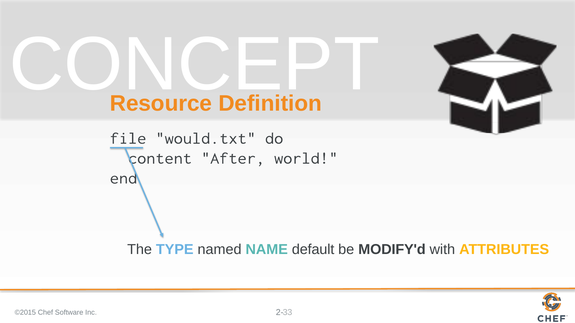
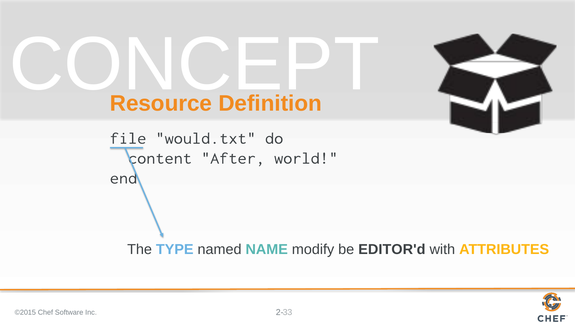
default: default -> modify (313, 250)
MODIFY'd: MODIFY'd -> EDITOR'd (392, 250)
